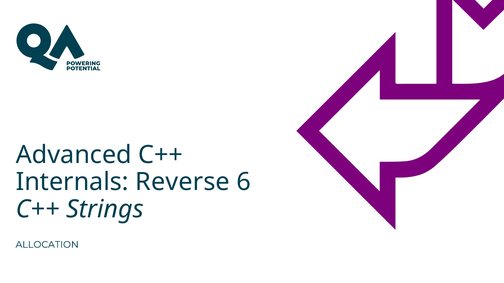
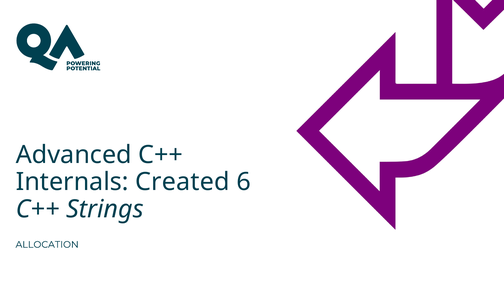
Reverse: Reverse -> Created (183, 182)
